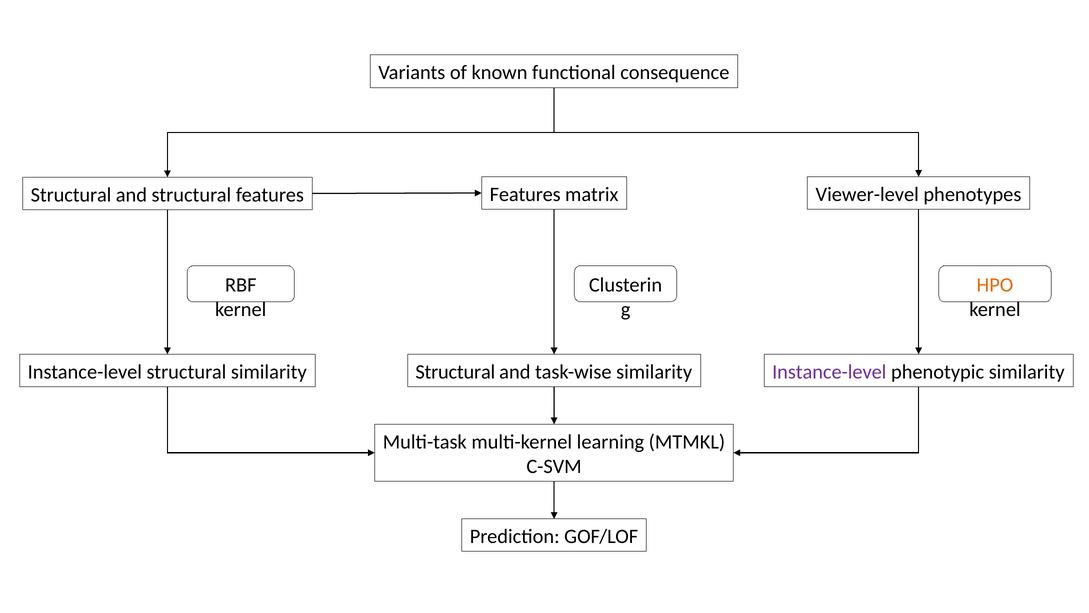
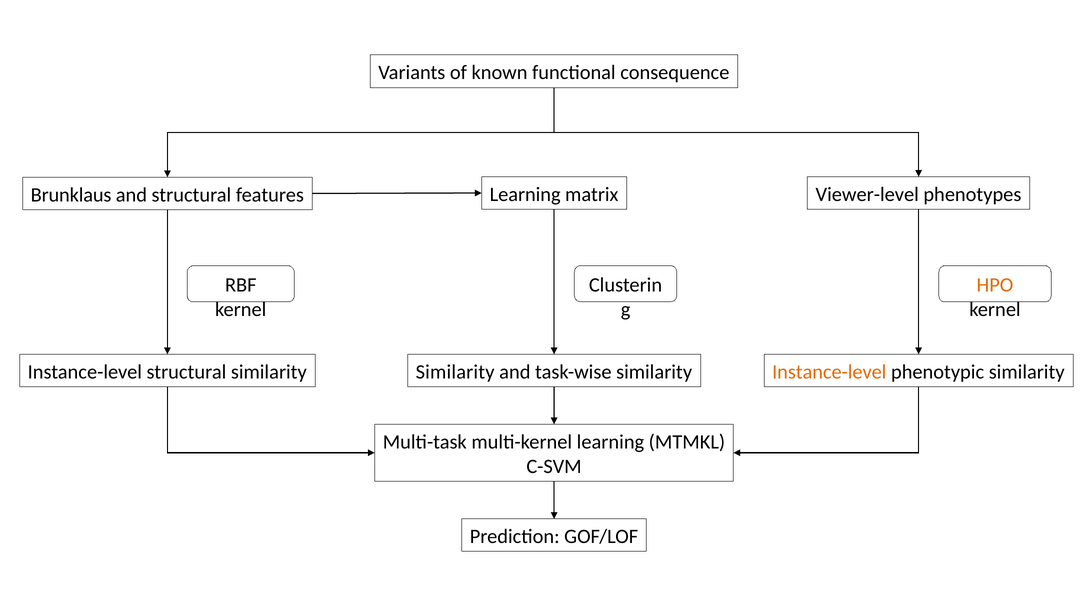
Features: Features -> Learning (525, 194)
Structural: Structural -> Brunklaus (71, 195)
Structural: Structural -> Similarity (455, 372)
Instance-level colour: purple -> orange (829, 372)
